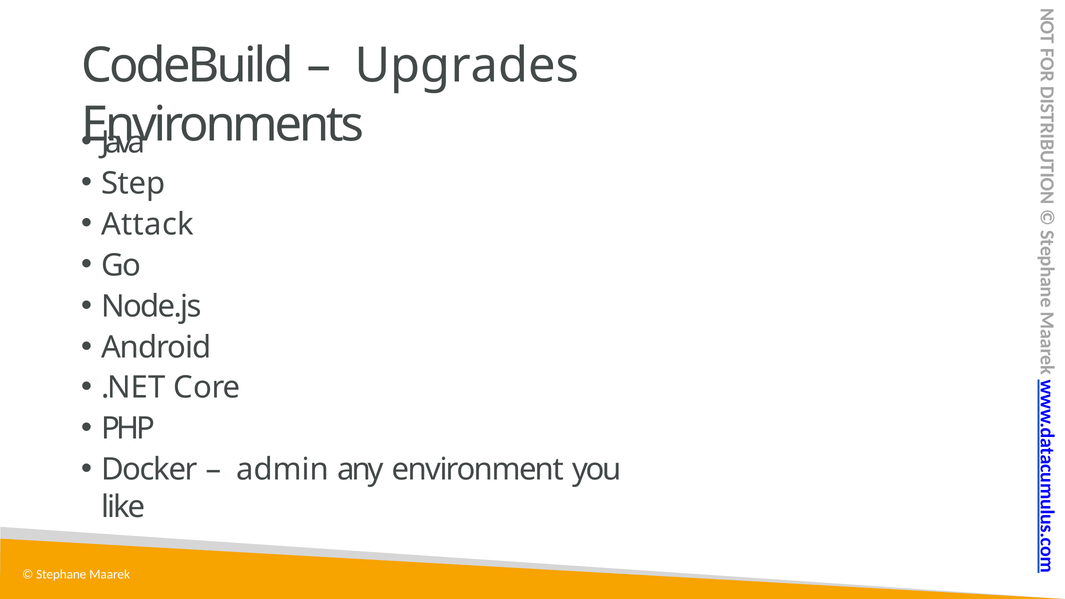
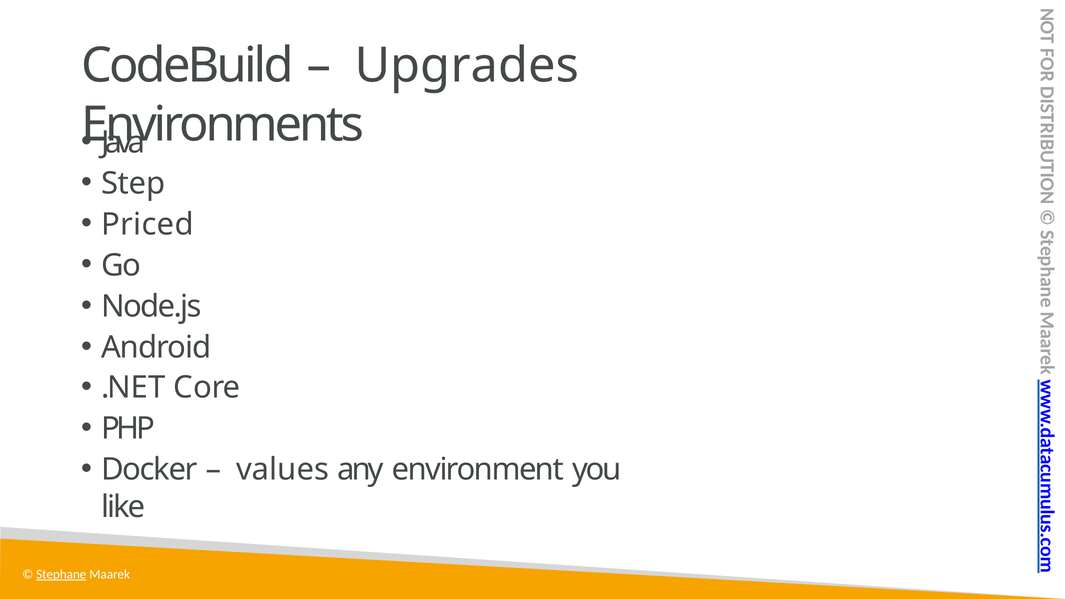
Attack: Attack -> Priced (148, 224)
admin: admin -> values (283, 470)
Stephane underline: none -> present (61, 574)
